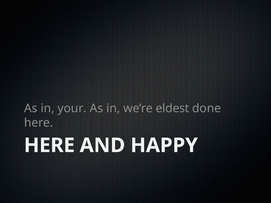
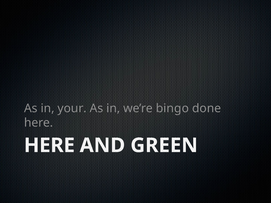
eldest: eldest -> bingo (172, 108)
HAPPY: HAPPY -> GREEN (164, 146)
